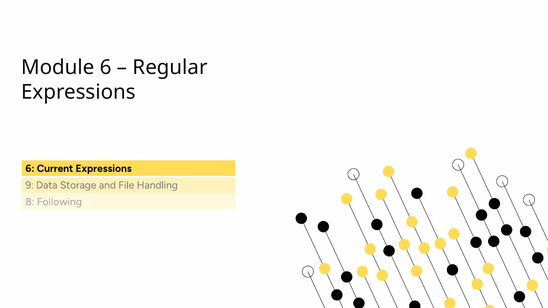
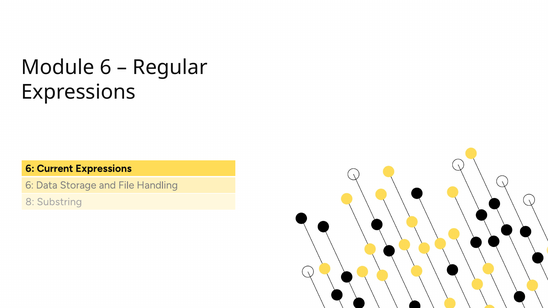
9: 9 -> 6 (29, 185)
Following: Following -> Substring (59, 202)
